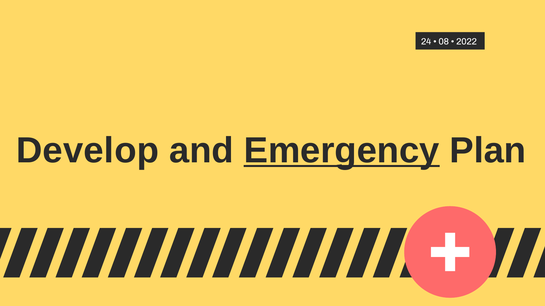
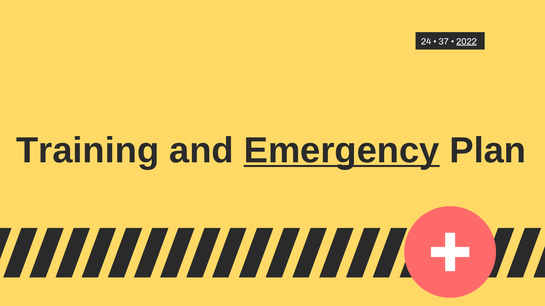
08: 08 -> 37 (444, 42)
2022 underline: none -> present (466, 42)
Develop: Develop -> Training (88, 151)
